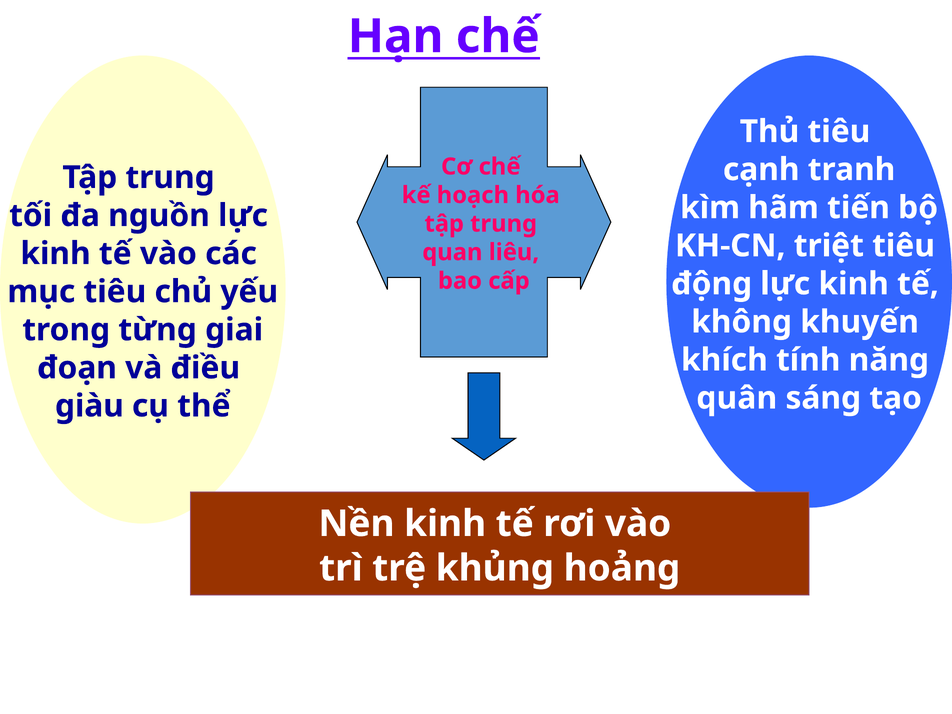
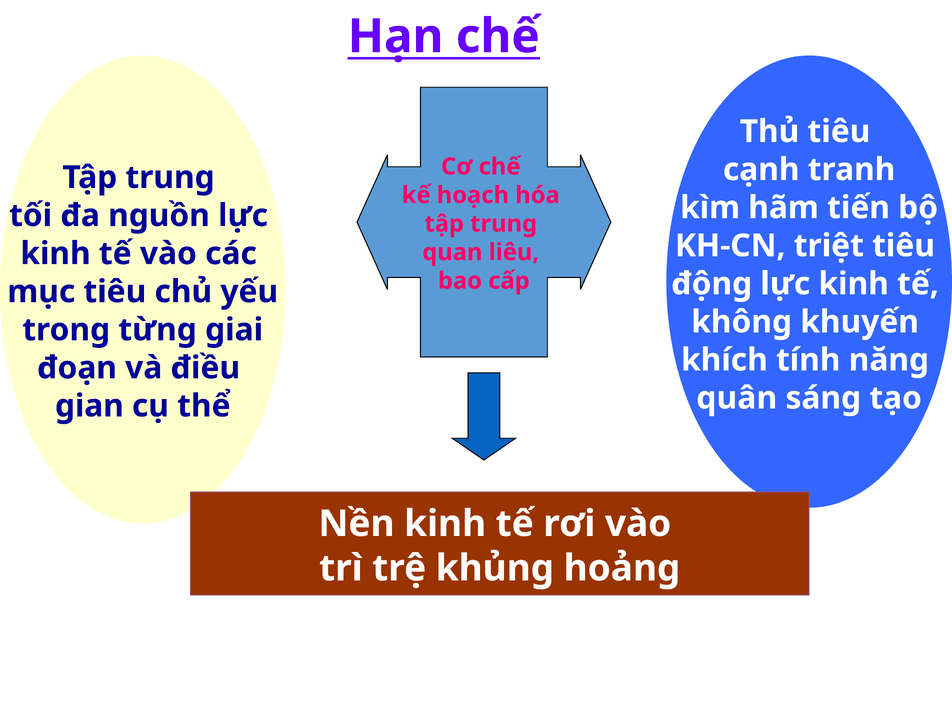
giàu: giàu -> gian (89, 406)
